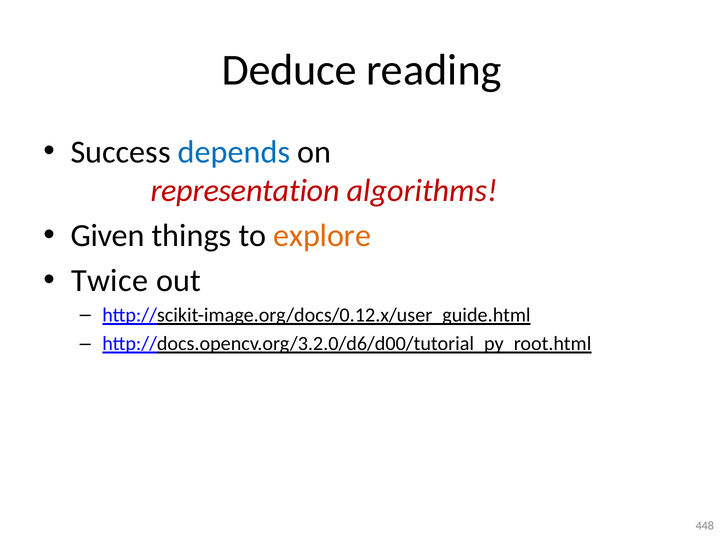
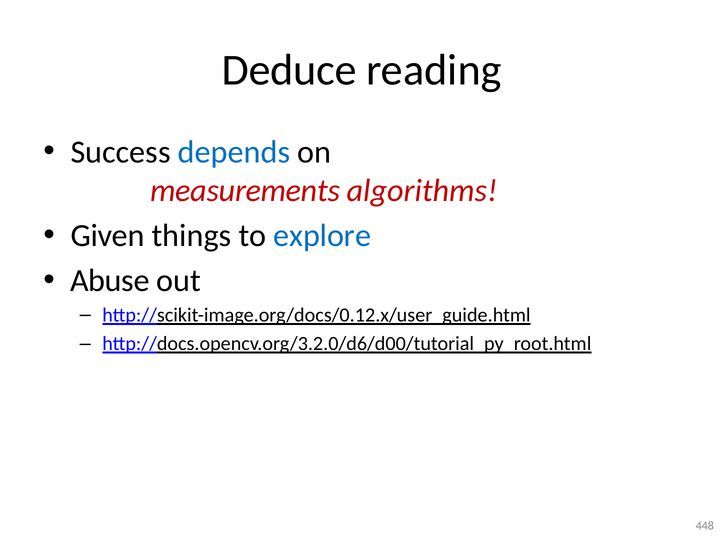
representation: representation -> measurements (245, 191)
explore colour: orange -> blue (322, 236)
Twice: Twice -> Abuse (110, 281)
